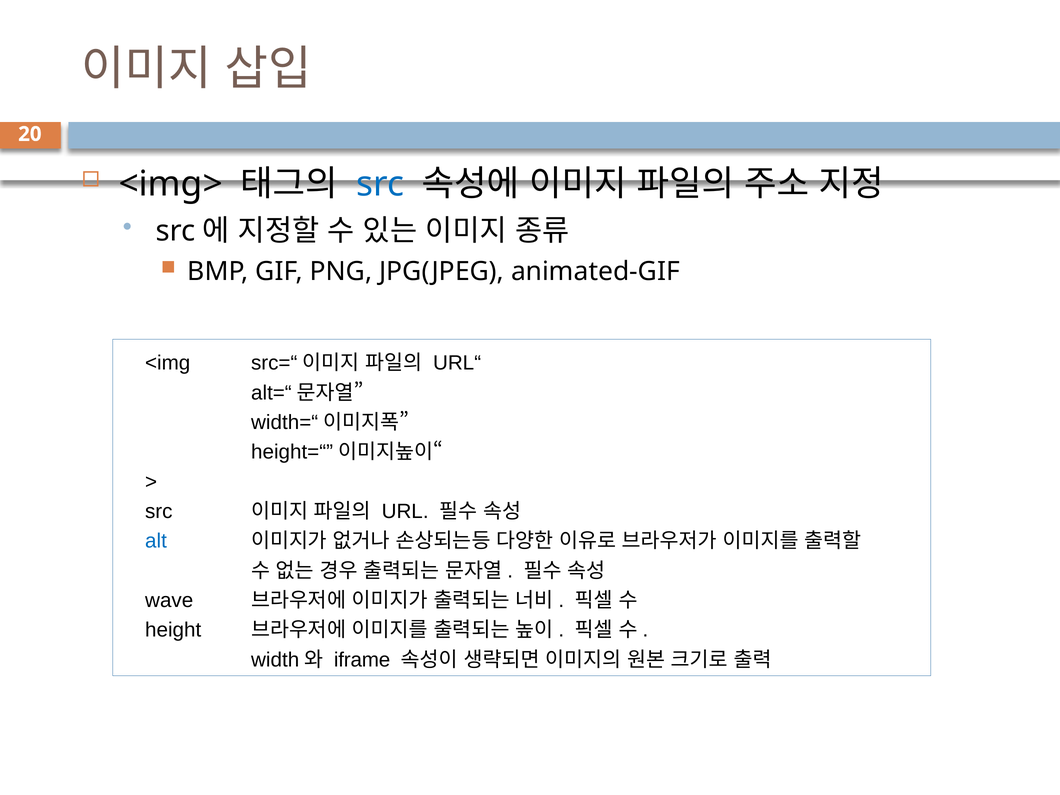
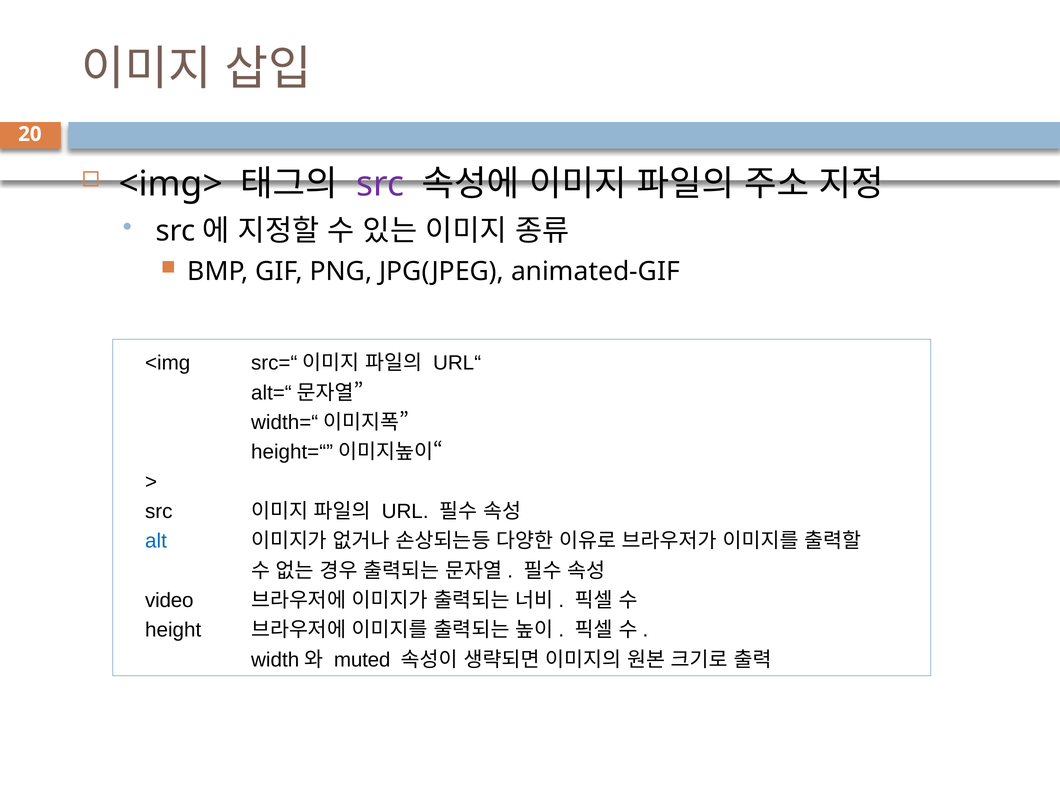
src colour: blue -> purple (380, 184)
wave: wave -> video (169, 600)
iframe: iframe -> muted (362, 660)
